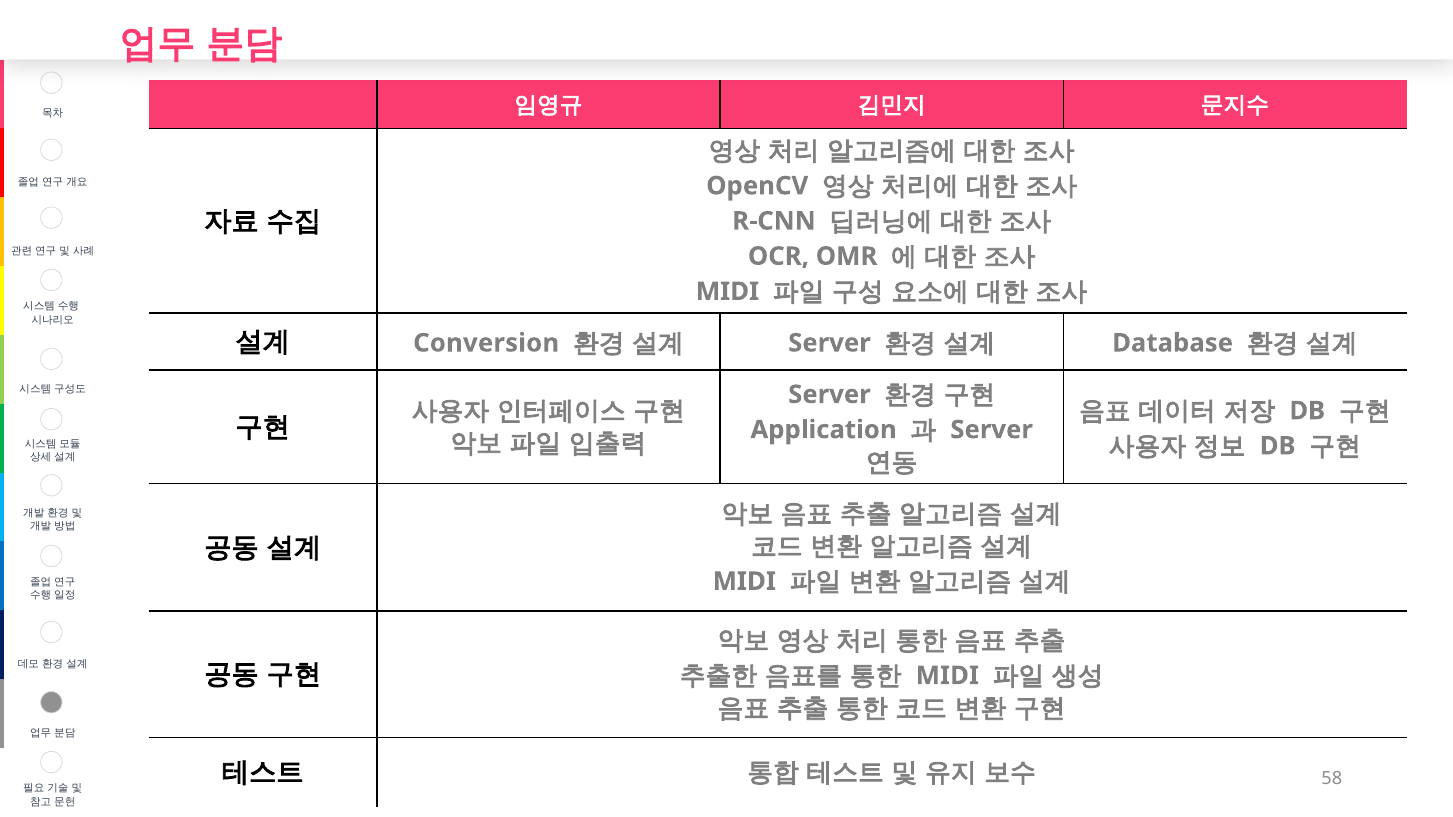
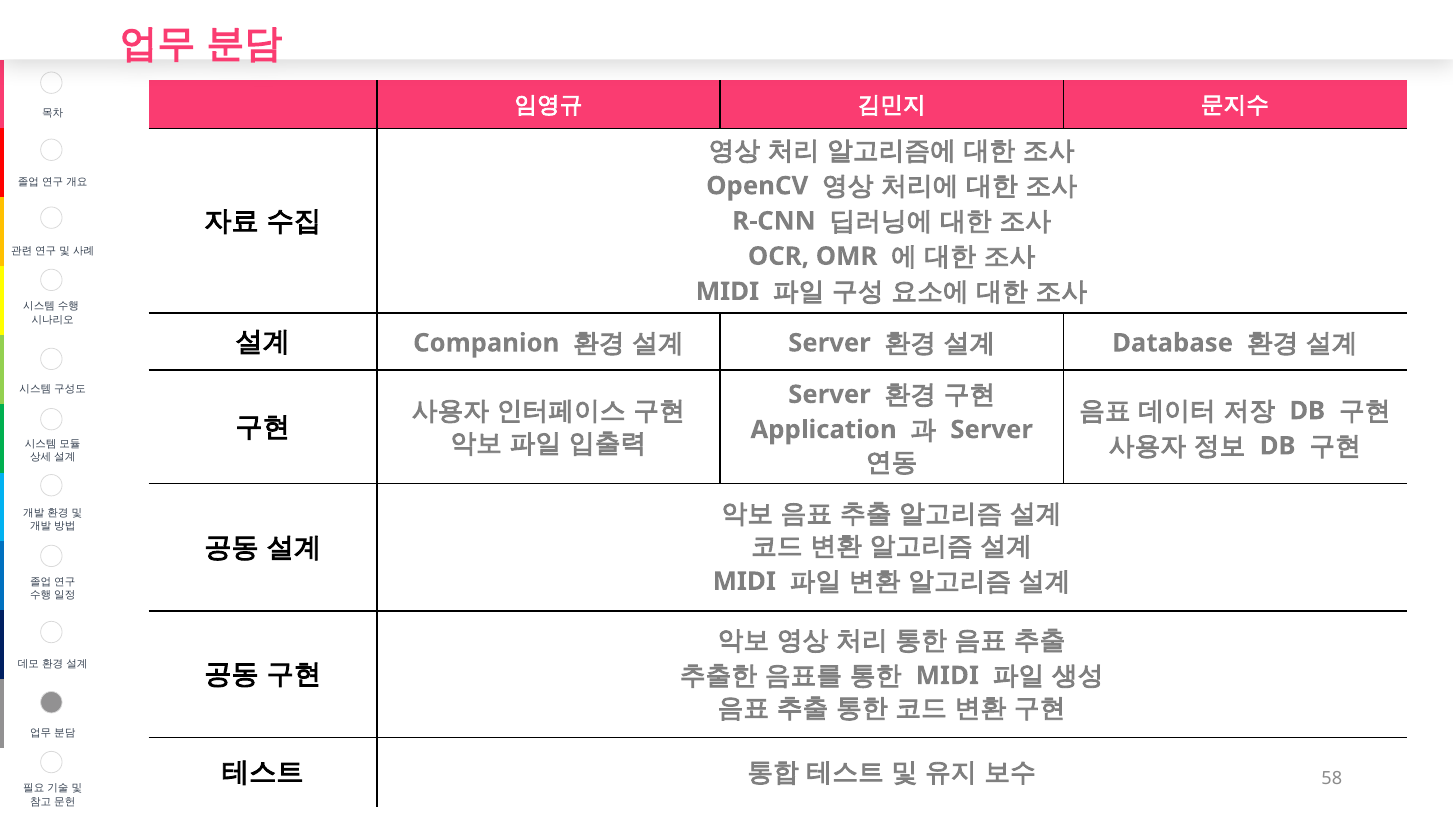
Conversion: Conversion -> Companion (486, 343)
